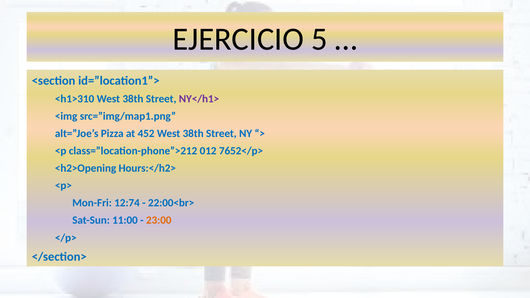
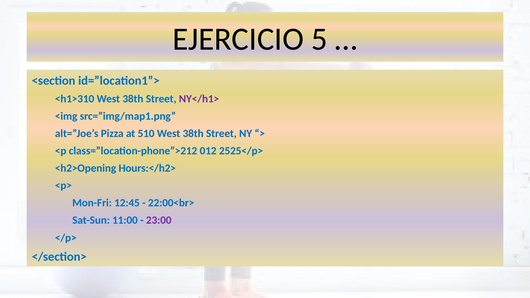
452: 452 -> 510 (146, 134)
7652</p>: 7652</p> -> 2525</p> (241, 151)
12:74: 12:74 -> 12:45 (127, 203)
23:00 colour: orange -> purple (159, 220)
